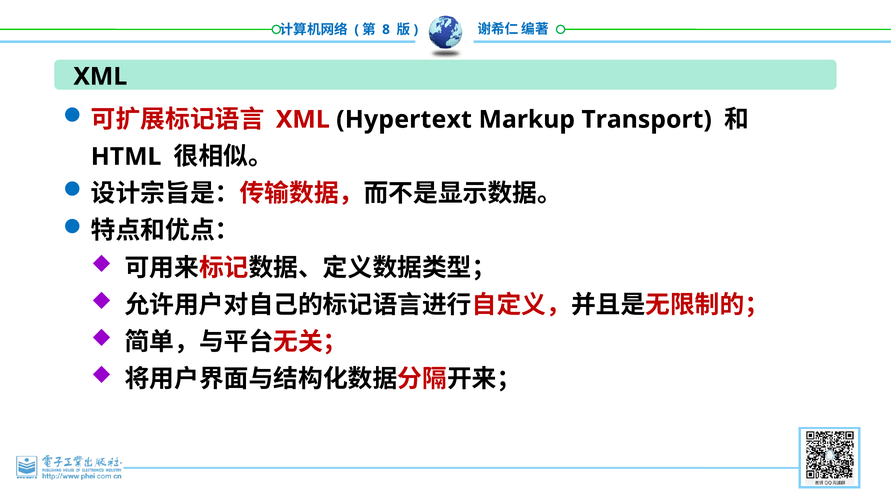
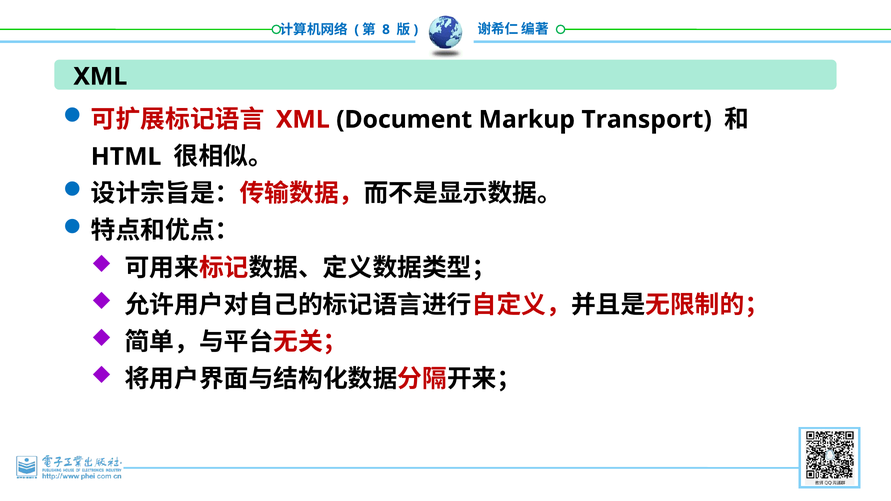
Hypertext: Hypertext -> Document (404, 120)
